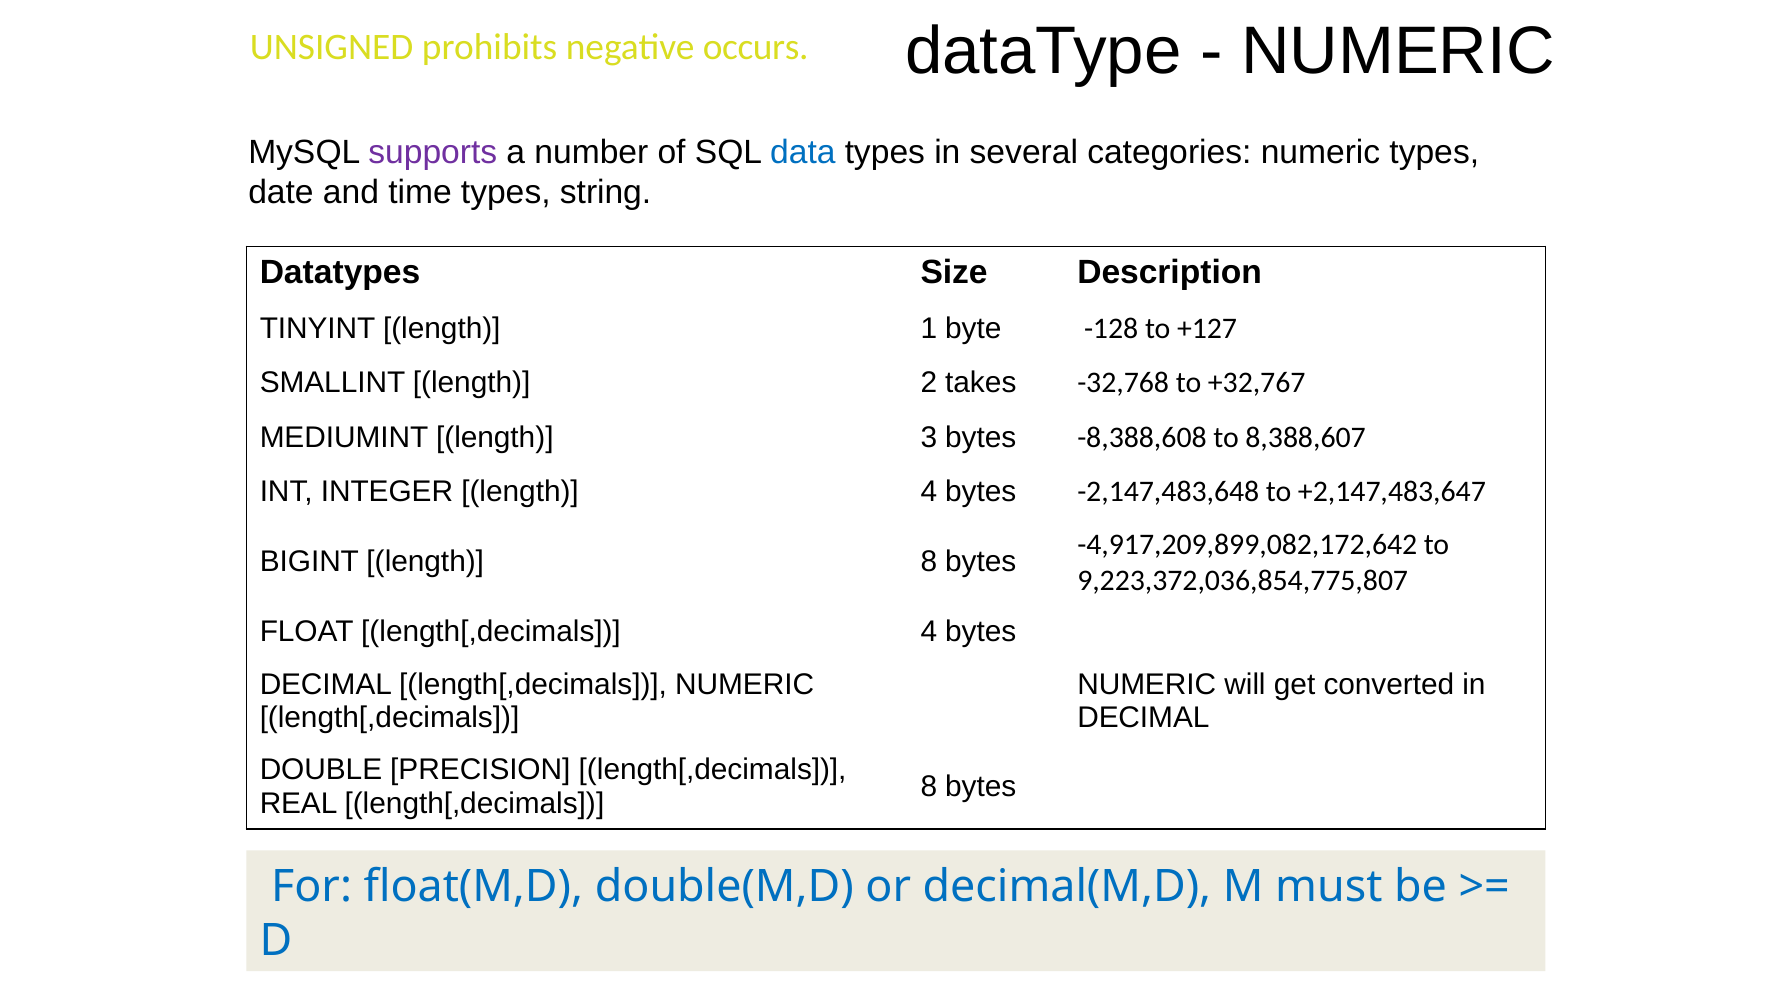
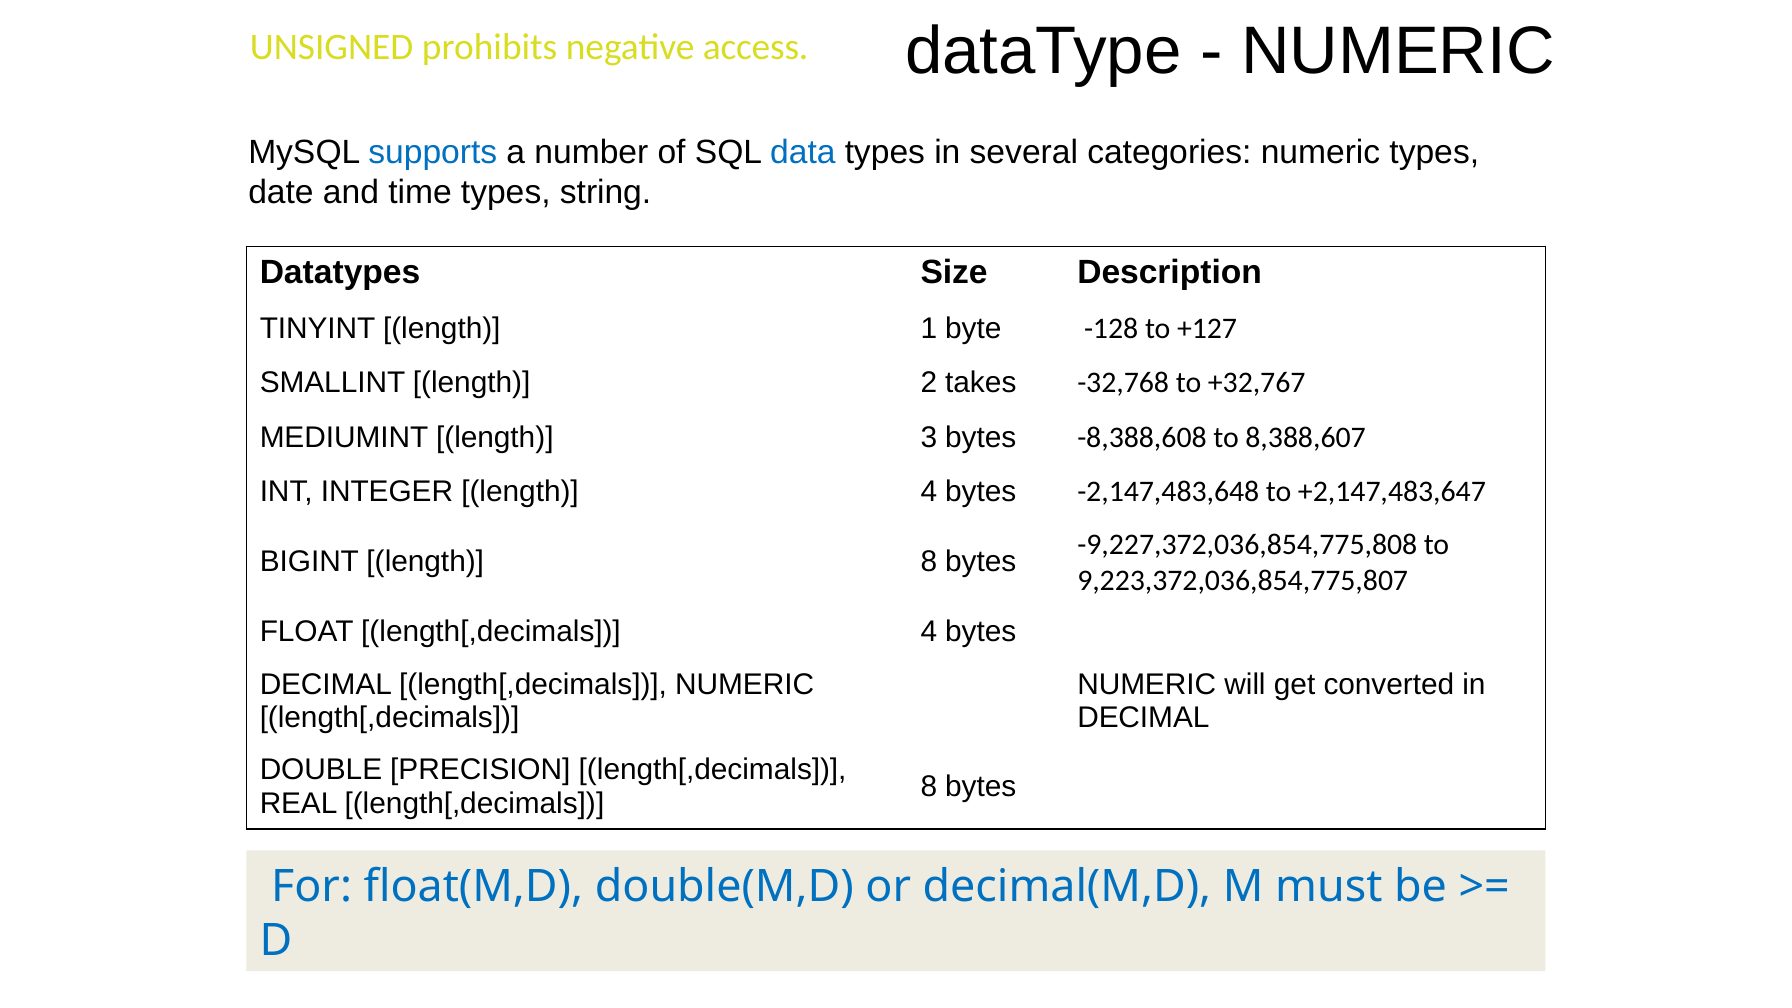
occurs: occurs -> access (756, 47)
supports colour: purple -> blue (433, 152)
-4,917,209,899,082,172,642: -4,917,209,899,082,172,642 -> -9,227,372,036,854,775,808 (1247, 544)
